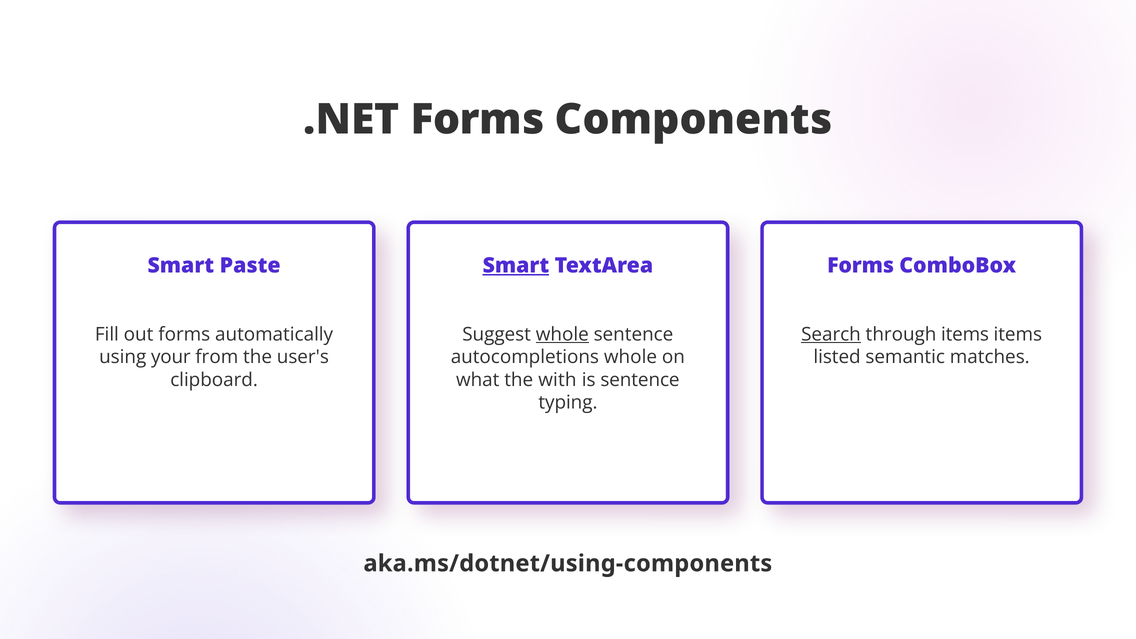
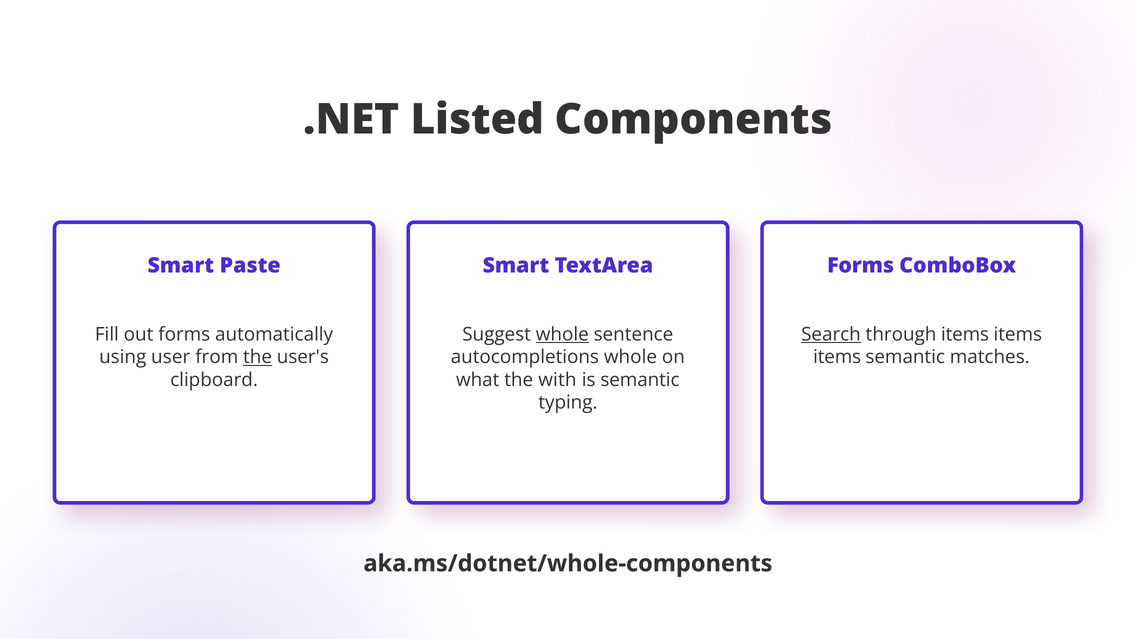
.NET Forms: Forms -> Listed (477, 120)
Smart underline: present -> none (516, 266)
your: your -> user (171, 357)
the underline: none -> present (258, 357)
listed: listed -> items (837, 357)
is sentence: sentence -> semantic (640, 380)
aka.ms/dotnet/using-components: aka.ms/dotnet/using-components -> aka.ms/dotnet/whole-components (568, 563)
